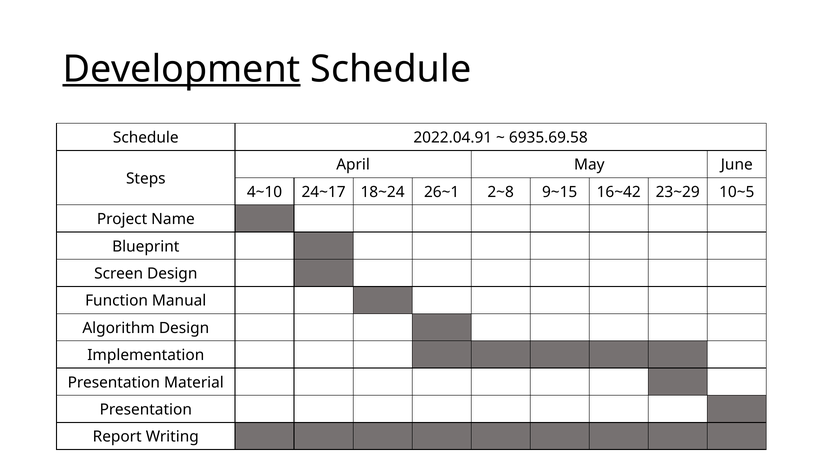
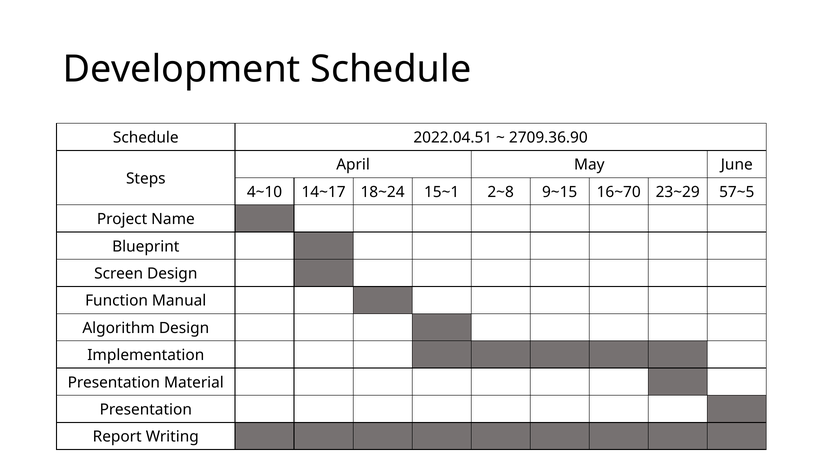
Development underline: present -> none (182, 69)
2022.04.91: 2022.04.91 -> 2022.04.51 (453, 138)
6935.69.58: 6935.69.58 -> 2709.36.90 (548, 138)
24~17: 24~17 -> 14~17 (324, 192)
26~1: 26~1 -> 15~1 (442, 192)
16~42: 16~42 -> 16~70 (619, 192)
10~5: 10~5 -> 57~5 (737, 192)
